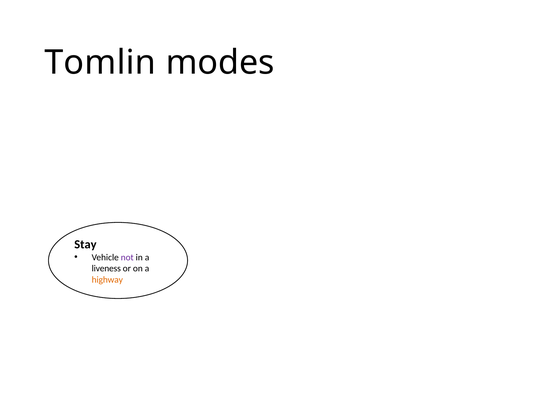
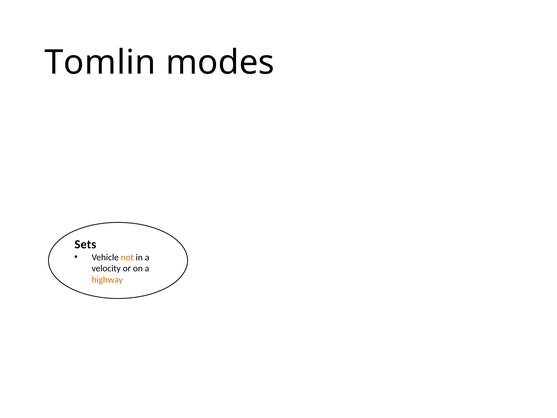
Stay: Stay -> Sets (85, 244)
not colour: purple -> orange (127, 257)
liveness: liveness -> velocity (106, 268)
